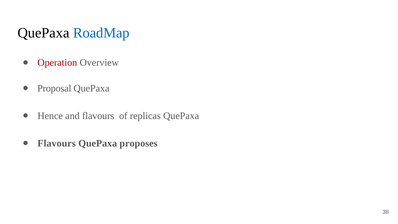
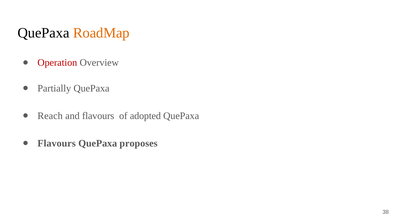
RoadMap colour: blue -> orange (101, 33)
Proposal: Proposal -> Partially (54, 88)
Hence: Hence -> Reach (50, 116)
replicas: replicas -> adopted (145, 116)
